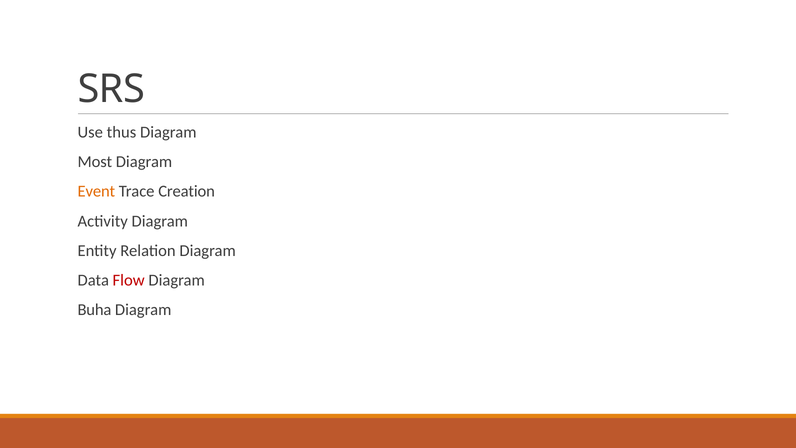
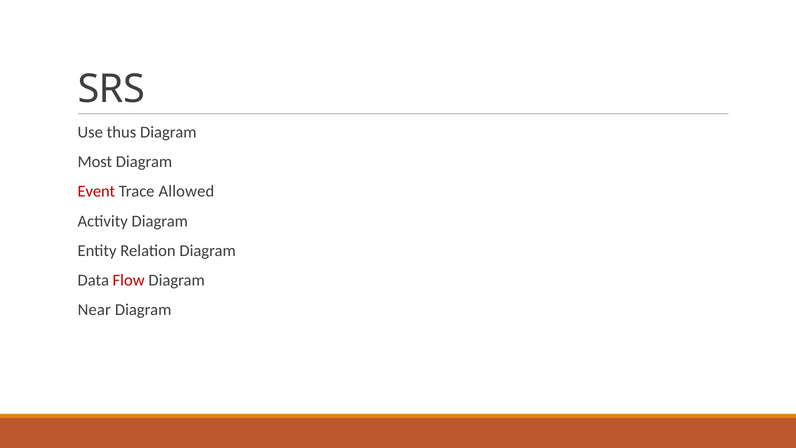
Event colour: orange -> red (96, 191)
Creation: Creation -> Allowed (186, 191)
Buha: Buha -> Near (94, 309)
